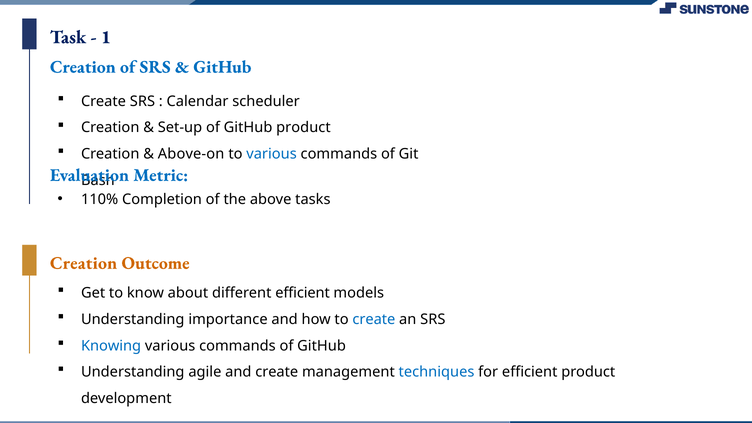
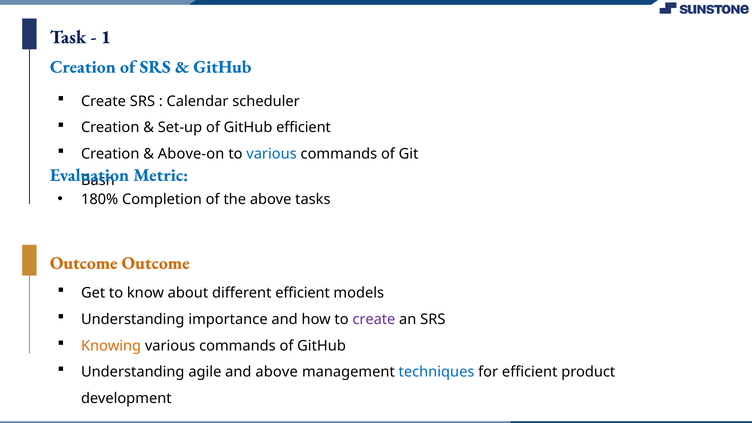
GitHub product: product -> efficient (304, 128)
110%: 110% -> 180% (100, 199)
Creation: Creation -> Outcome (84, 263)
create colour: blue -> purple (374, 319)
Knowing colour: blue -> orange (111, 346)
and create: create -> above (277, 372)
